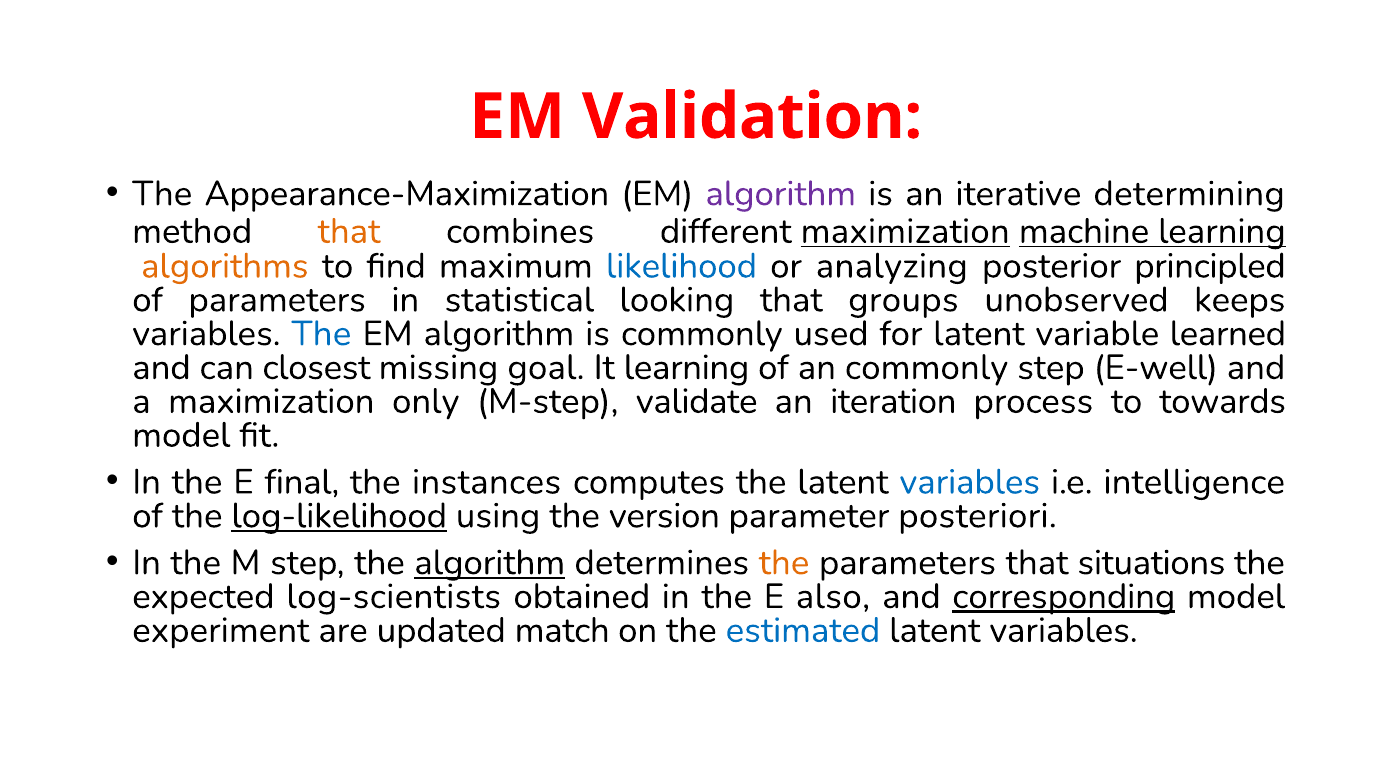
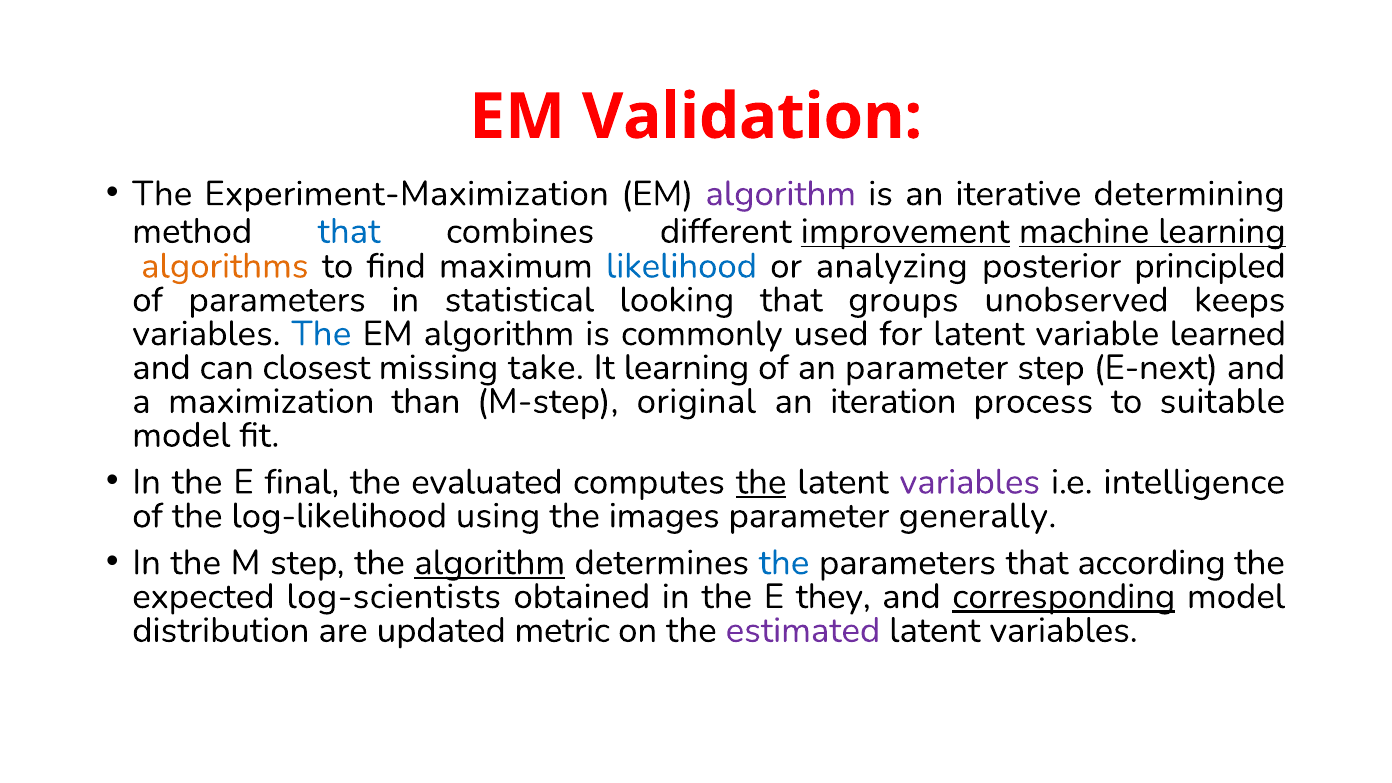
Appearance-Maximization: Appearance-Maximization -> Experiment-Maximization (407, 194)
that colour: orange -> blue (349, 231)
different maximization: maximization -> improvement (905, 231)
goal: goal -> take (546, 367)
an commonly: commonly -> parameter (927, 367)
E-well: E-well -> E-next (1156, 367)
only: only -> than (426, 401)
validate: validate -> original (696, 401)
towards: towards -> suitable (1222, 401)
instances: instances -> evaluated (487, 482)
the underline: none -> present (761, 482)
variables colour: blue -> purple (970, 482)
log-likelihood underline: present -> none (339, 516)
version: version -> images (664, 516)
posteriori: posteriori -> generally (977, 516)
the colour: orange -> blue (784, 563)
situations: situations -> according (1152, 563)
also: also -> they (833, 596)
experiment: experiment -> distribution (221, 630)
match: match -> metric (562, 630)
estimated colour: blue -> purple (803, 630)
